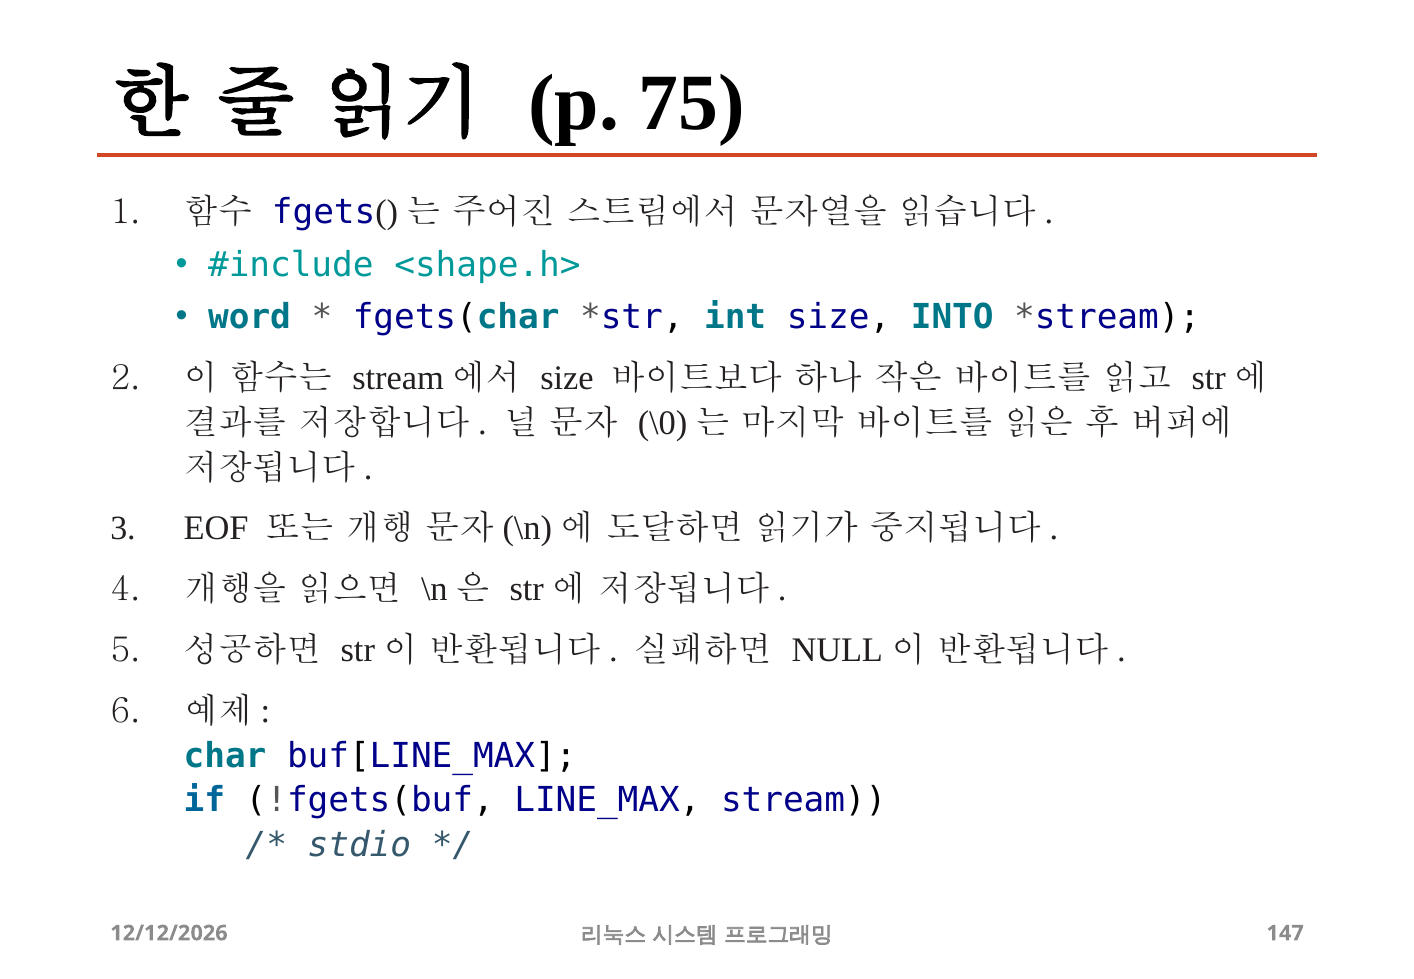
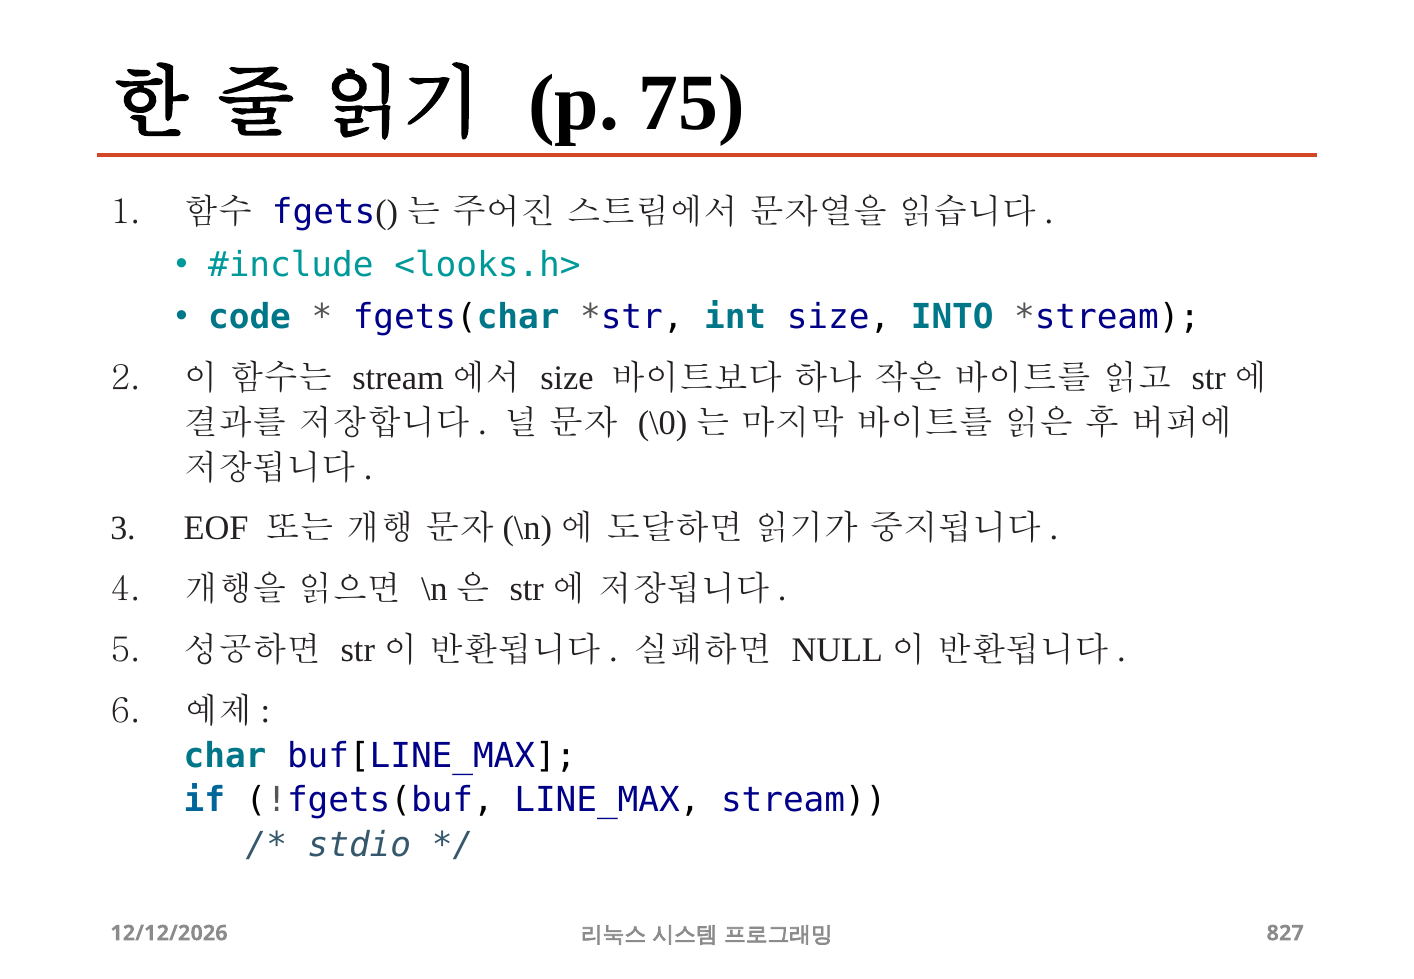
<shape.h>: <shape.h> -> <looks.h> (487, 265)
word: word -> code (250, 318)
147: 147 -> 827 (1285, 933)
